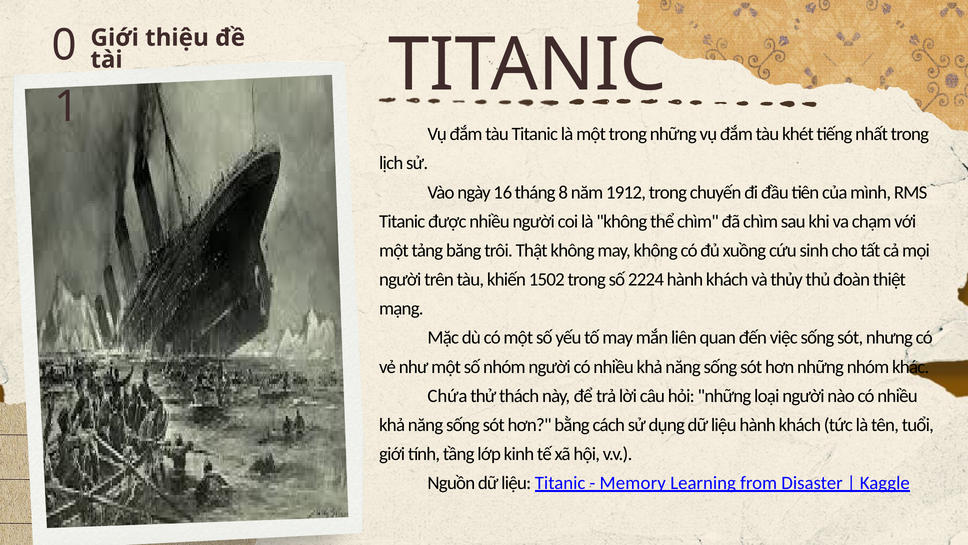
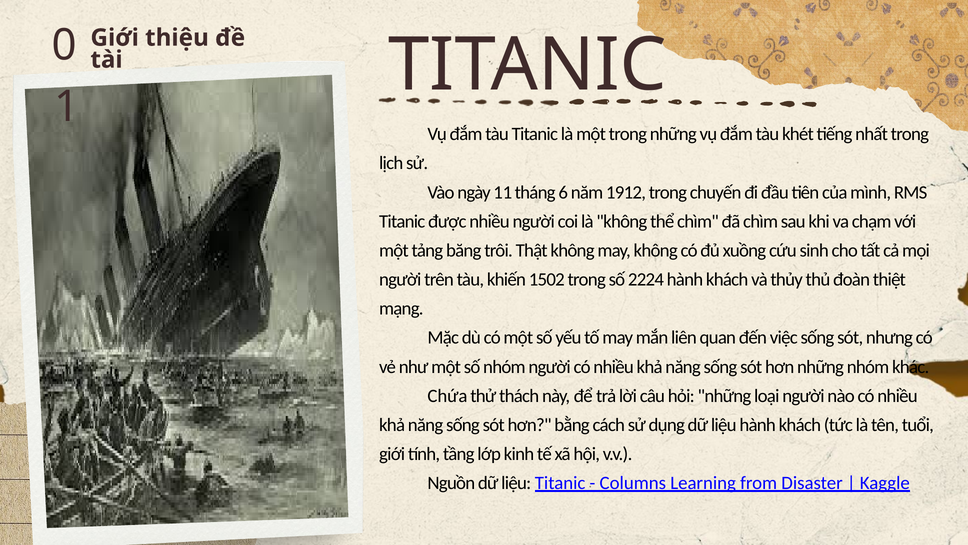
16: 16 -> 11 (503, 192)
8: 8 -> 6 (563, 192)
Memory: Memory -> Columns (633, 482)
